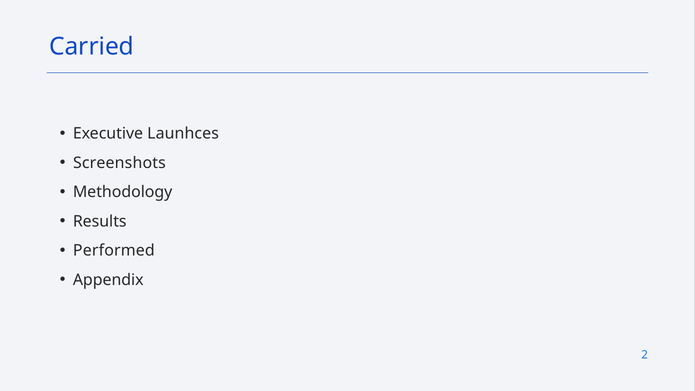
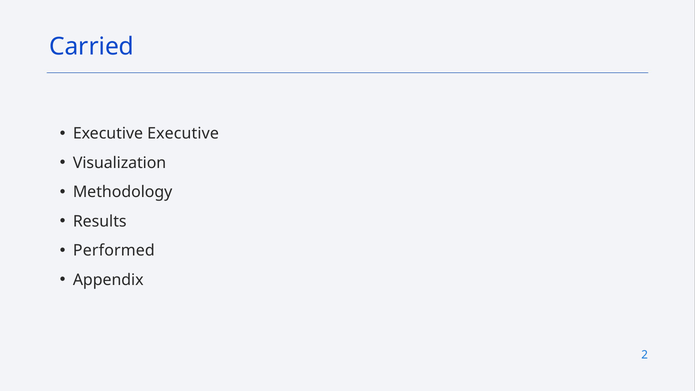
Executive Launhces: Launhces -> Executive (183, 134)
Screenshots: Screenshots -> Visualization (120, 163)
